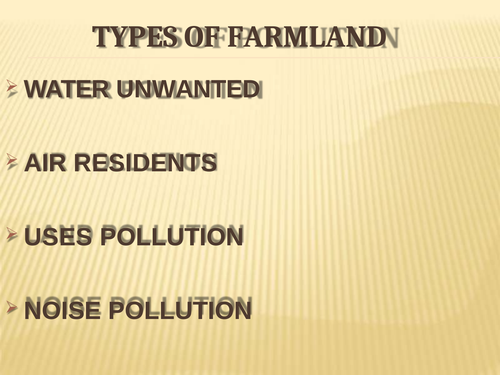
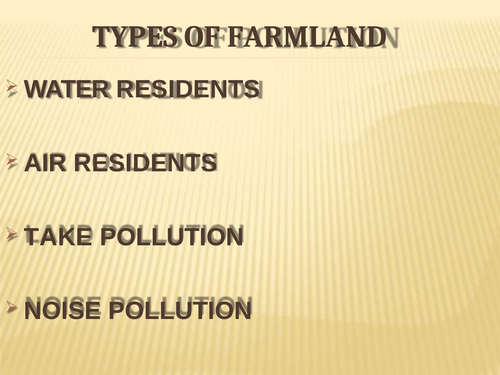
WATER UNWANTED: UNWANTED -> RESIDENTS (188, 89)
USES: USES -> TAKE (58, 237)
